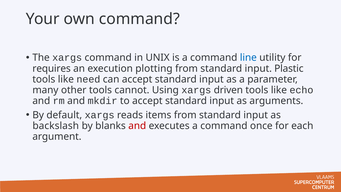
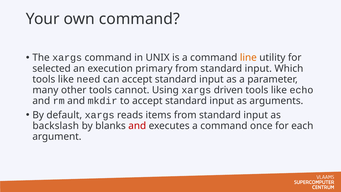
line colour: blue -> orange (248, 58)
requires: requires -> selected (52, 68)
plotting: plotting -> primary (154, 68)
Plastic: Plastic -> Which (289, 68)
